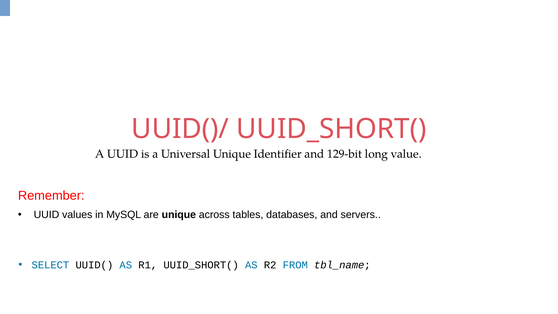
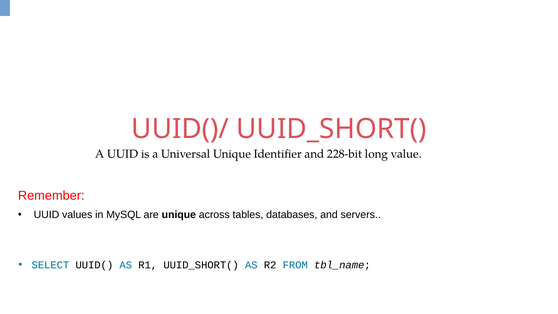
129-bit: 129-bit -> 228-bit (345, 154)
